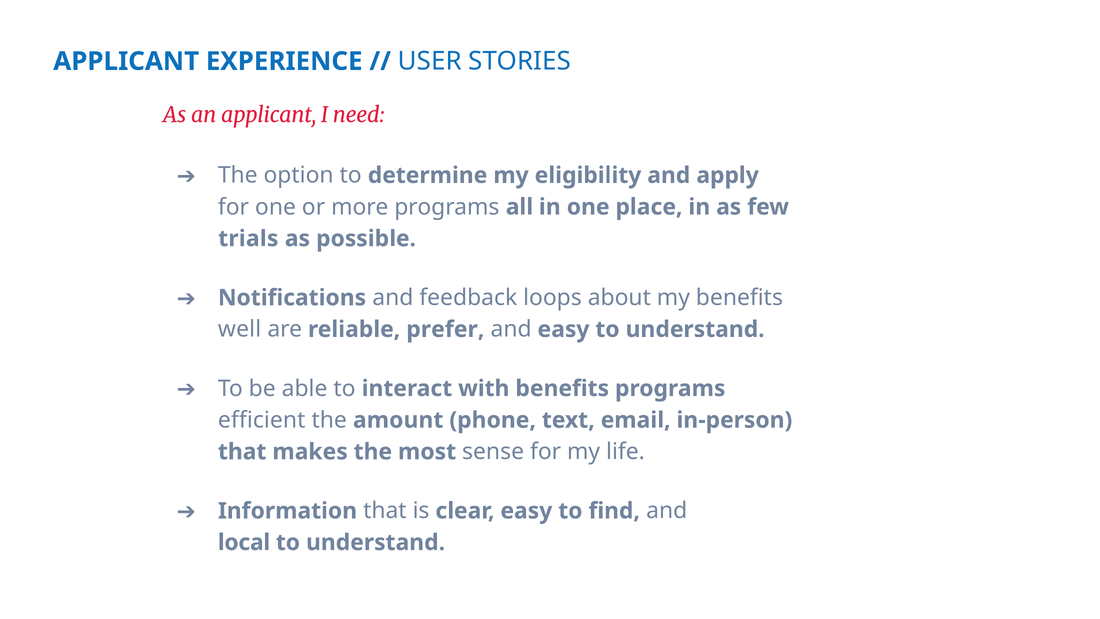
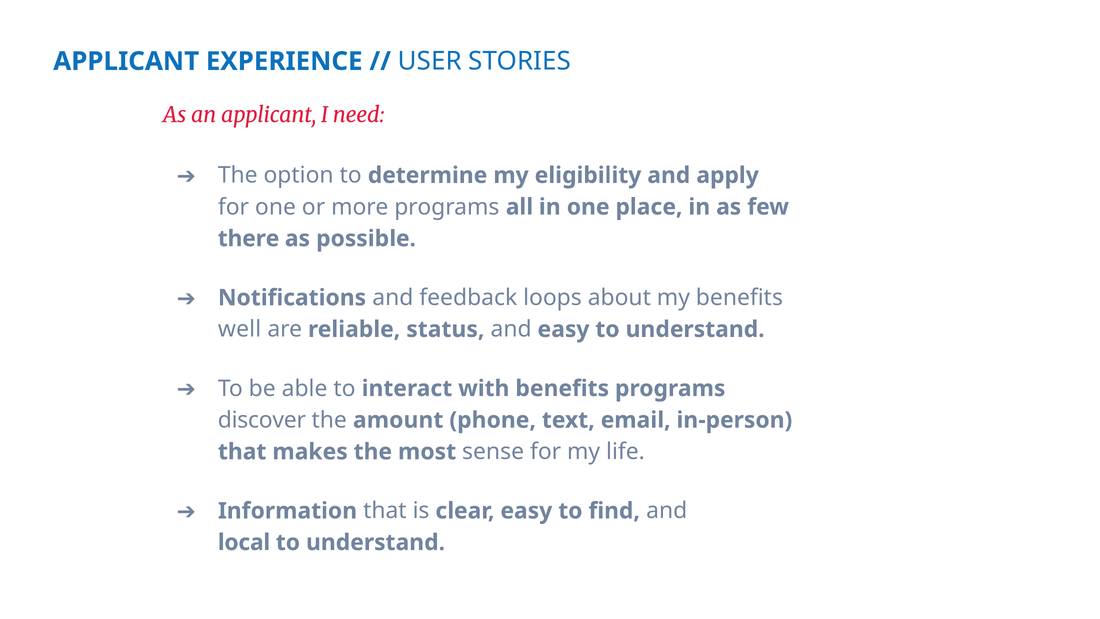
trials: trials -> there (249, 239)
prefer: prefer -> status (445, 329)
efficient: efficient -> discover (262, 420)
